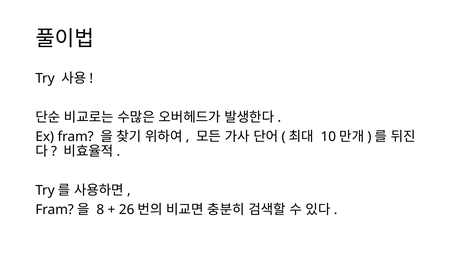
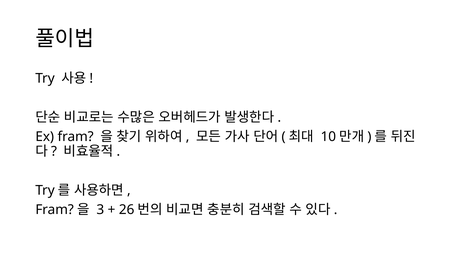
8: 8 -> 3 (100, 210)
